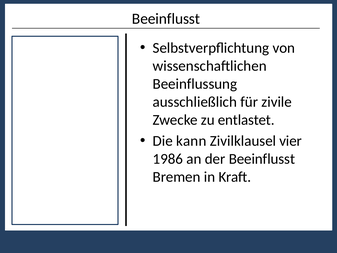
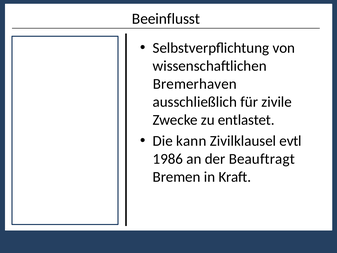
Beeinflussung: Beeinflussung -> Bremerhaven (195, 84)
vier: vier -> evtl (291, 141)
der Beeinflusst: Beeinflusst -> Beauftragt (262, 159)
